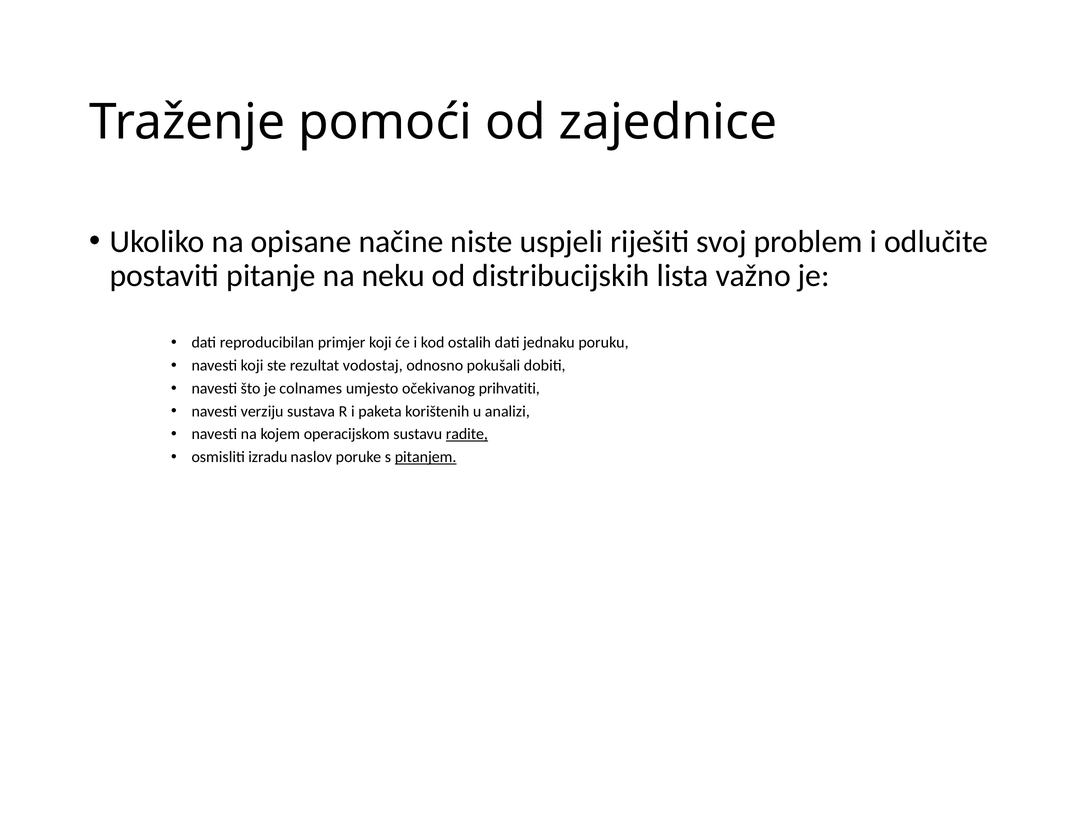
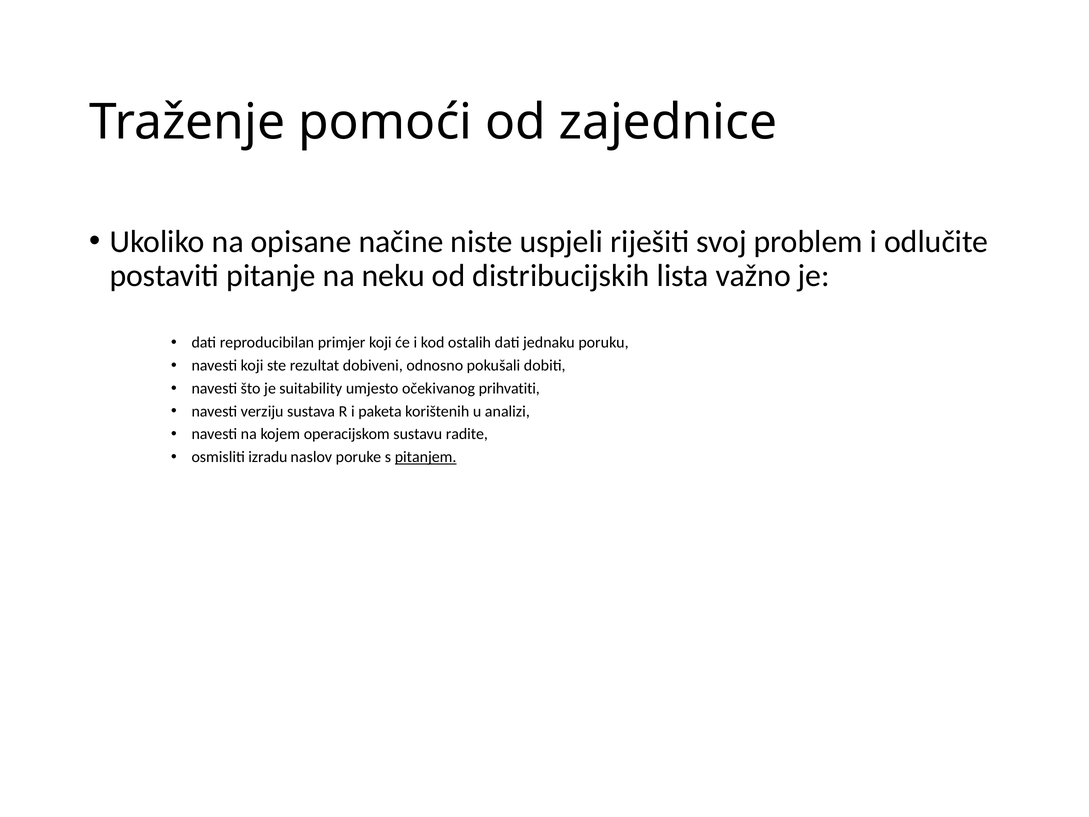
vodostaj: vodostaj -> dobiveni (373, 365)
colnames: colnames -> suitability (311, 388)
radite underline: present -> none (467, 434)
